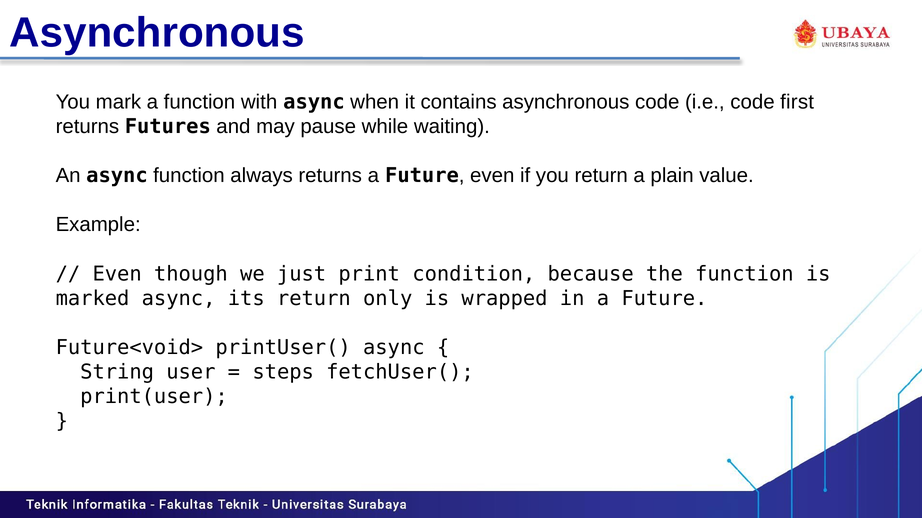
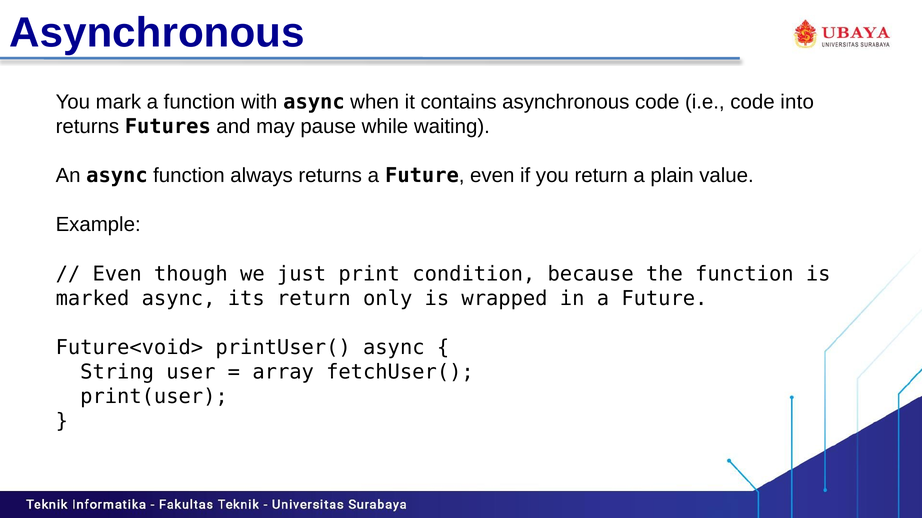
first: first -> into (797, 102)
steps: steps -> array (283, 372)
